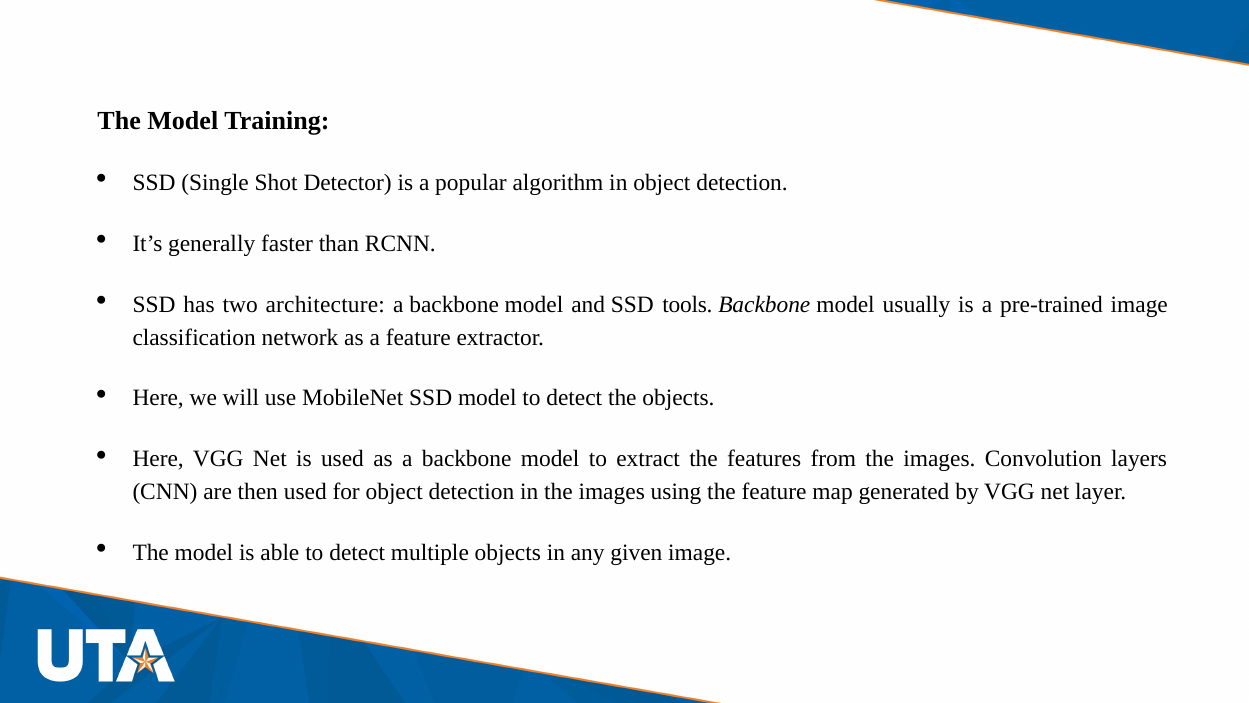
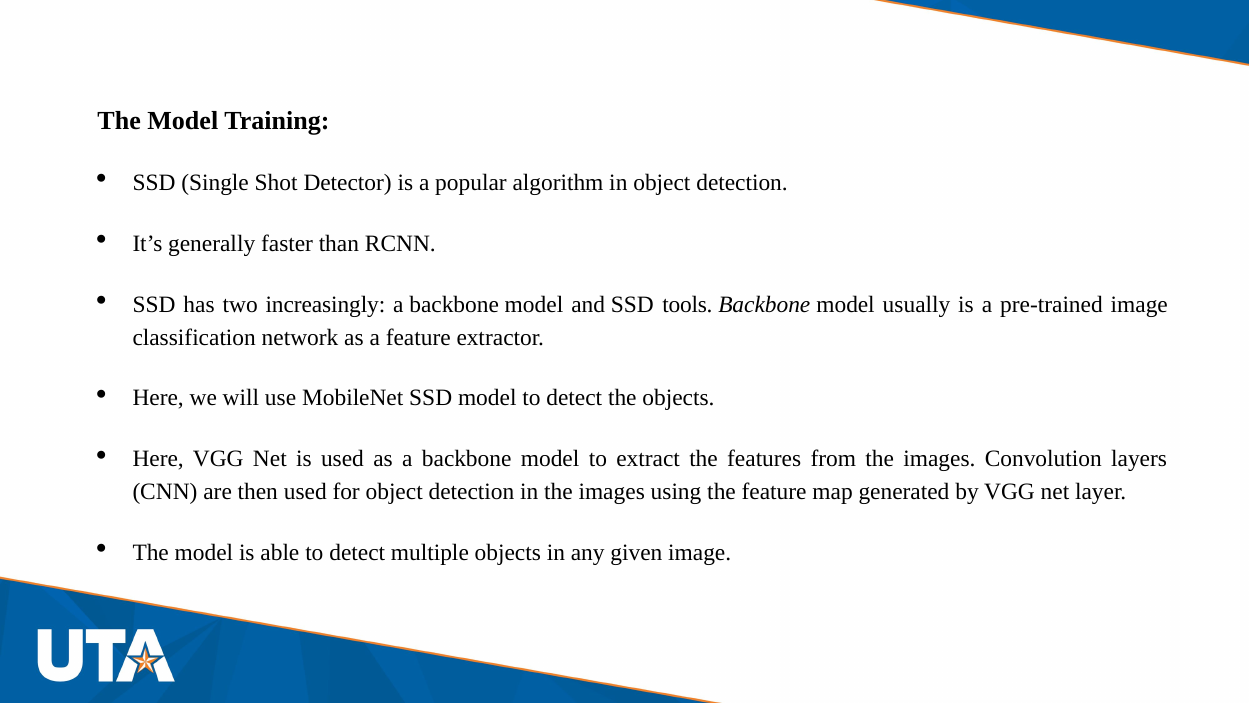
architecture: architecture -> increasingly (325, 305)
